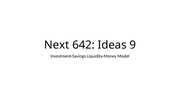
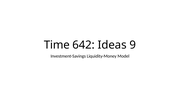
Next: Next -> Time (57, 45)
